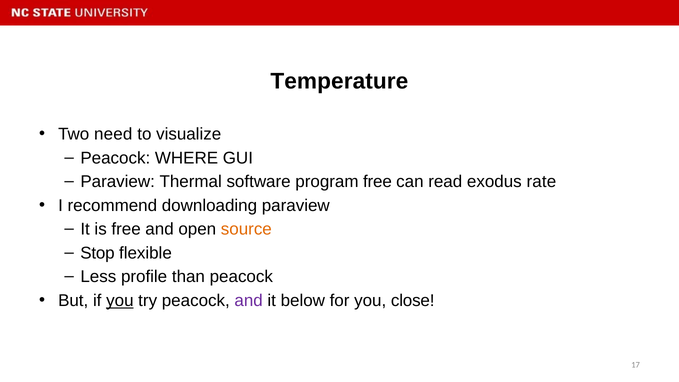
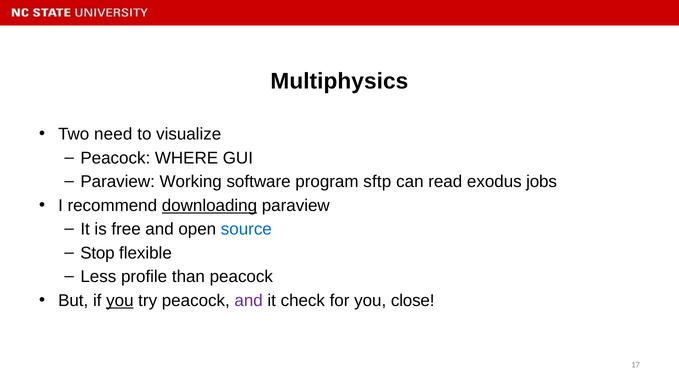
Temperature: Temperature -> Multiphysics (339, 81)
Thermal: Thermal -> Working (191, 182)
program free: free -> sftp (377, 182)
rate: rate -> jobs (542, 182)
downloading underline: none -> present (209, 206)
source colour: orange -> blue (246, 229)
below: below -> check (303, 301)
